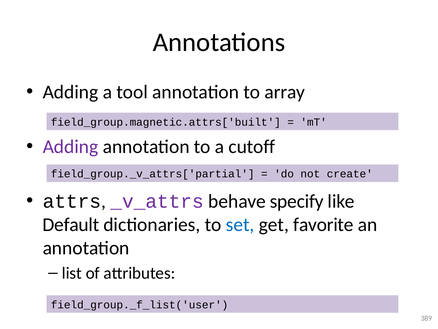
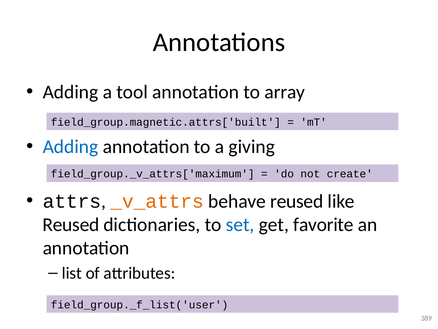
Adding colour: purple -> blue (70, 146)
cutoff: cutoff -> giving (252, 146)
field_group._v_attrs['partial: field_group._v_attrs['partial -> field_group._v_attrs['maximum (153, 174)
_v_attrs colour: purple -> orange (157, 201)
behave specify: specify -> reused (297, 201)
Default: Default -> Reused (71, 224)
